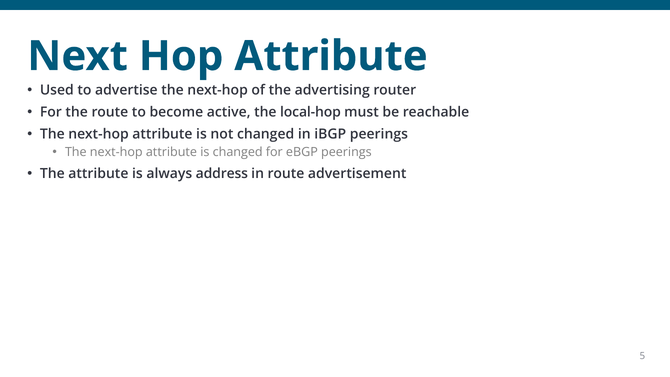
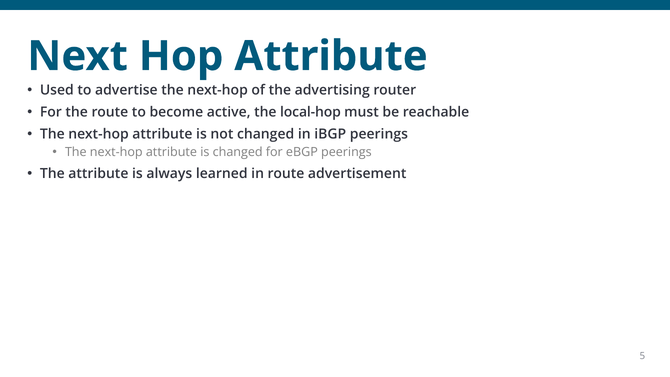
address: address -> learned (222, 173)
